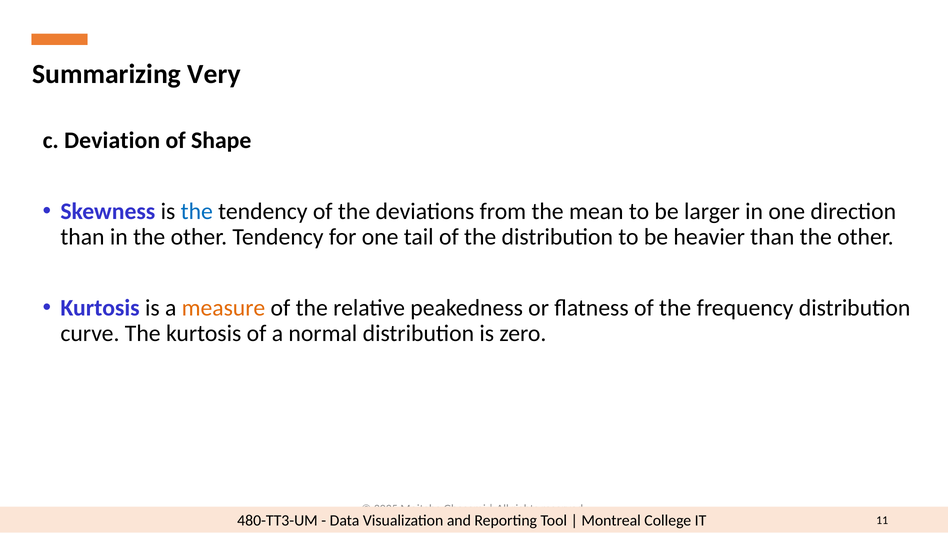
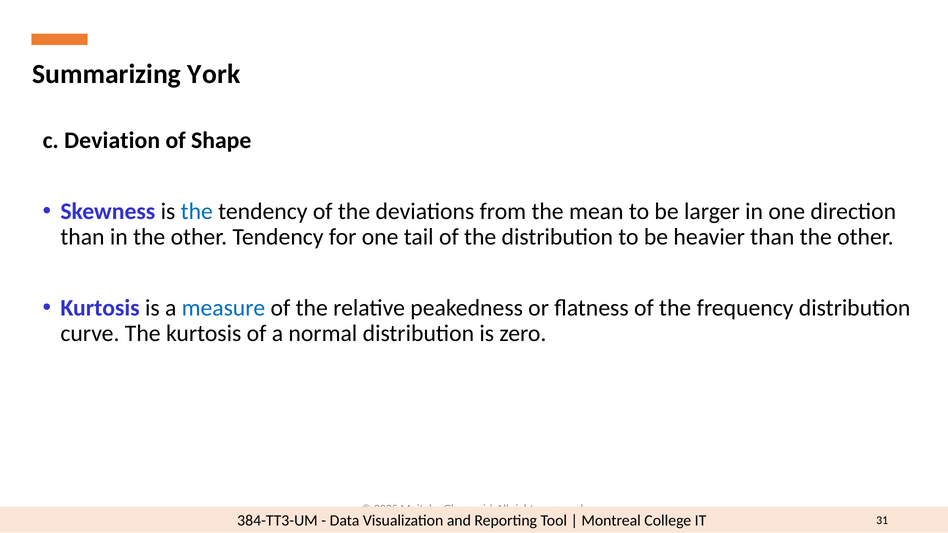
Very: Very -> York (214, 74)
measure colour: orange -> blue (223, 308)
480-TT3-UM: 480-TT3-UM -> 384-TT3-UM (277, 521)
11: 11 -> 31 (882, 521)
